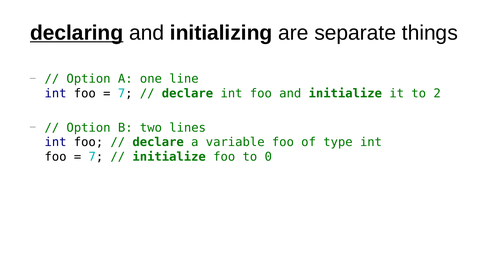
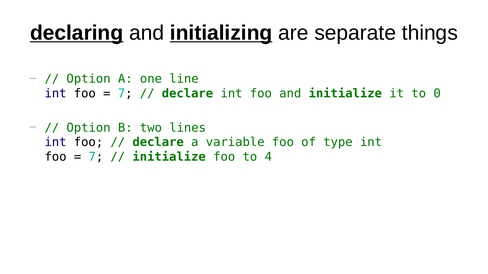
initializing underline: none -> present (221, 33)
2: 2 -> 0 (437, 94)
0: 0 -> 4 (268, 157)
